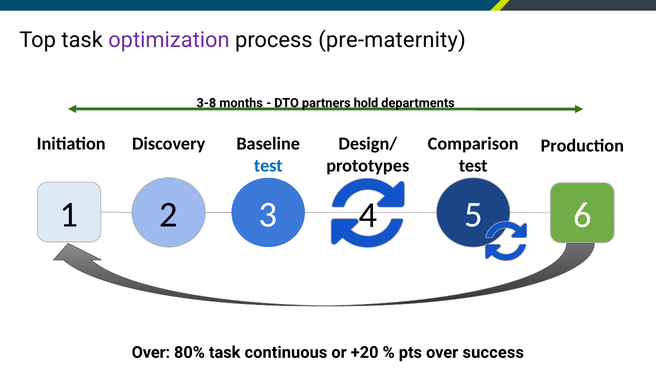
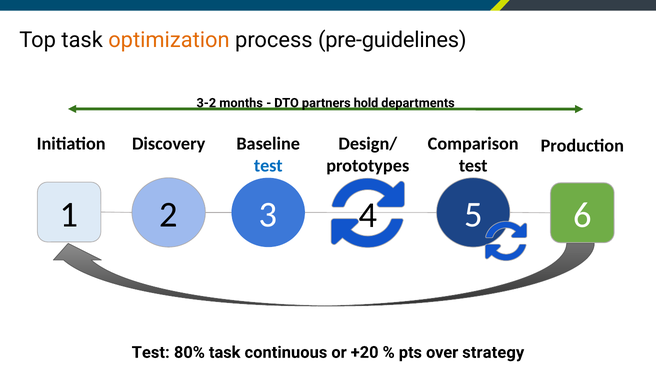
optimization colour: purple -> orange (169, 40)
pre-maternity: pre-maternity -> pre-guidelines (392, 40)
3-8: 3-8 -> 3-2 (206, 103)
Over: Over -> Test (151, 352)
success: success -> strategy (493, 352)
